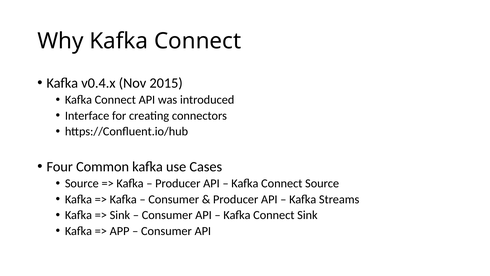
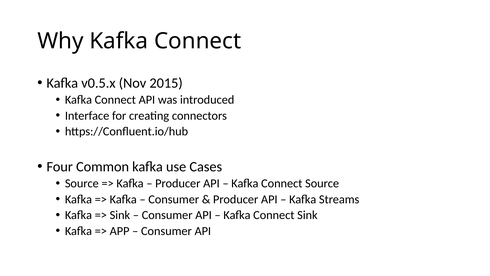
v0.4.x: v0.4.x -> v0.5.x (98, 83)
